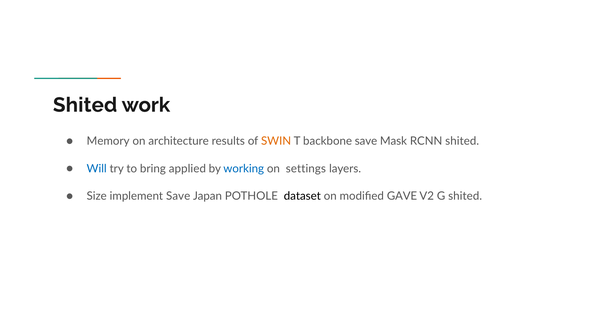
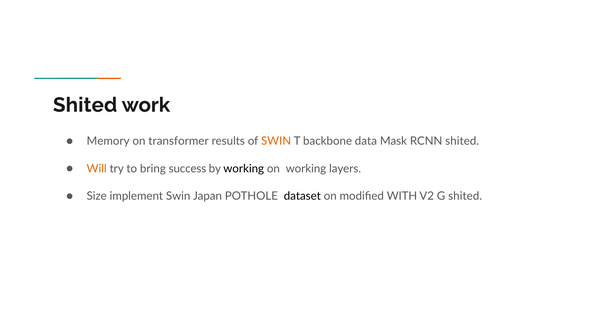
architecture: architecture -> transformer (179, 141)
backbone save: save -> data (366, 141)
Will colour: blue -> orange (97, 169)
applied: applied -> success (187, 169)
working colour: blue -> black (244, 169)
on settings: settings -> working (306, 169)
implement Save: Save -> Swin (178, 196)
GAVE: GAVE -> WITH (402, 196)
